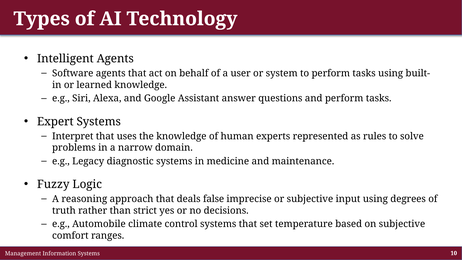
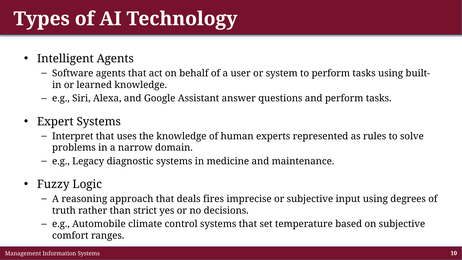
false: false -> fires (214, 199)
